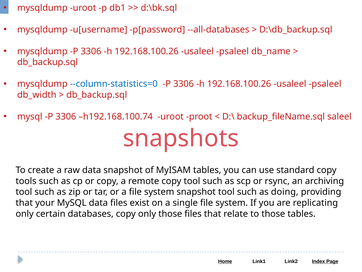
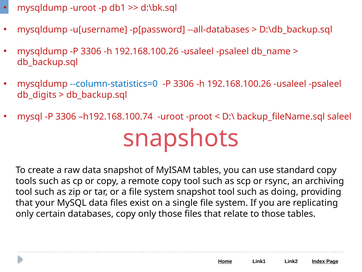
db_width: db_width -> db_digits (37, 95)
